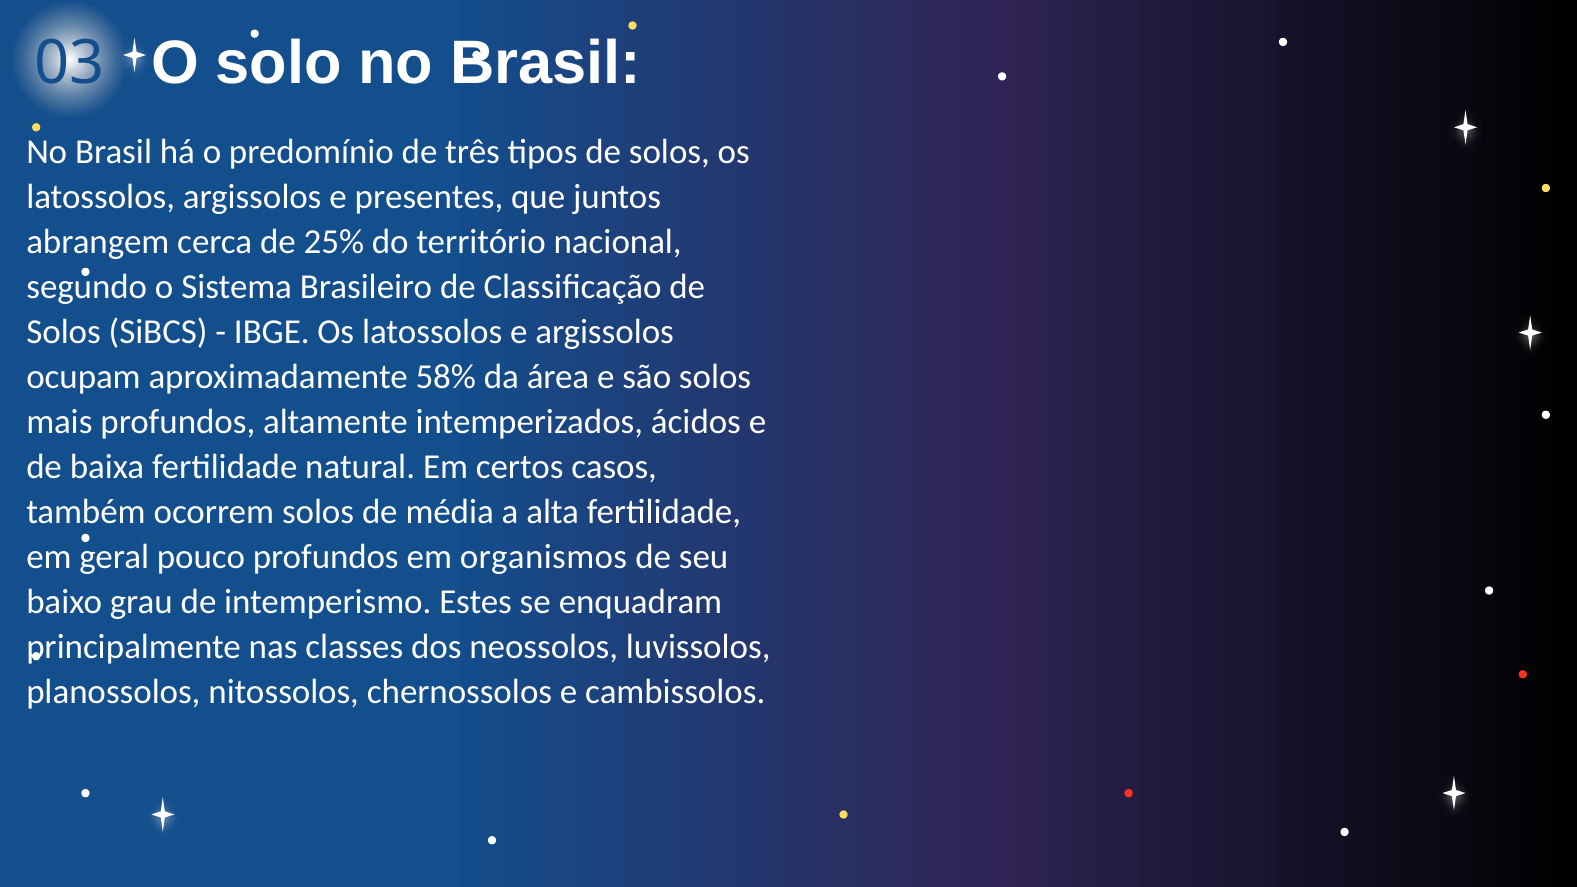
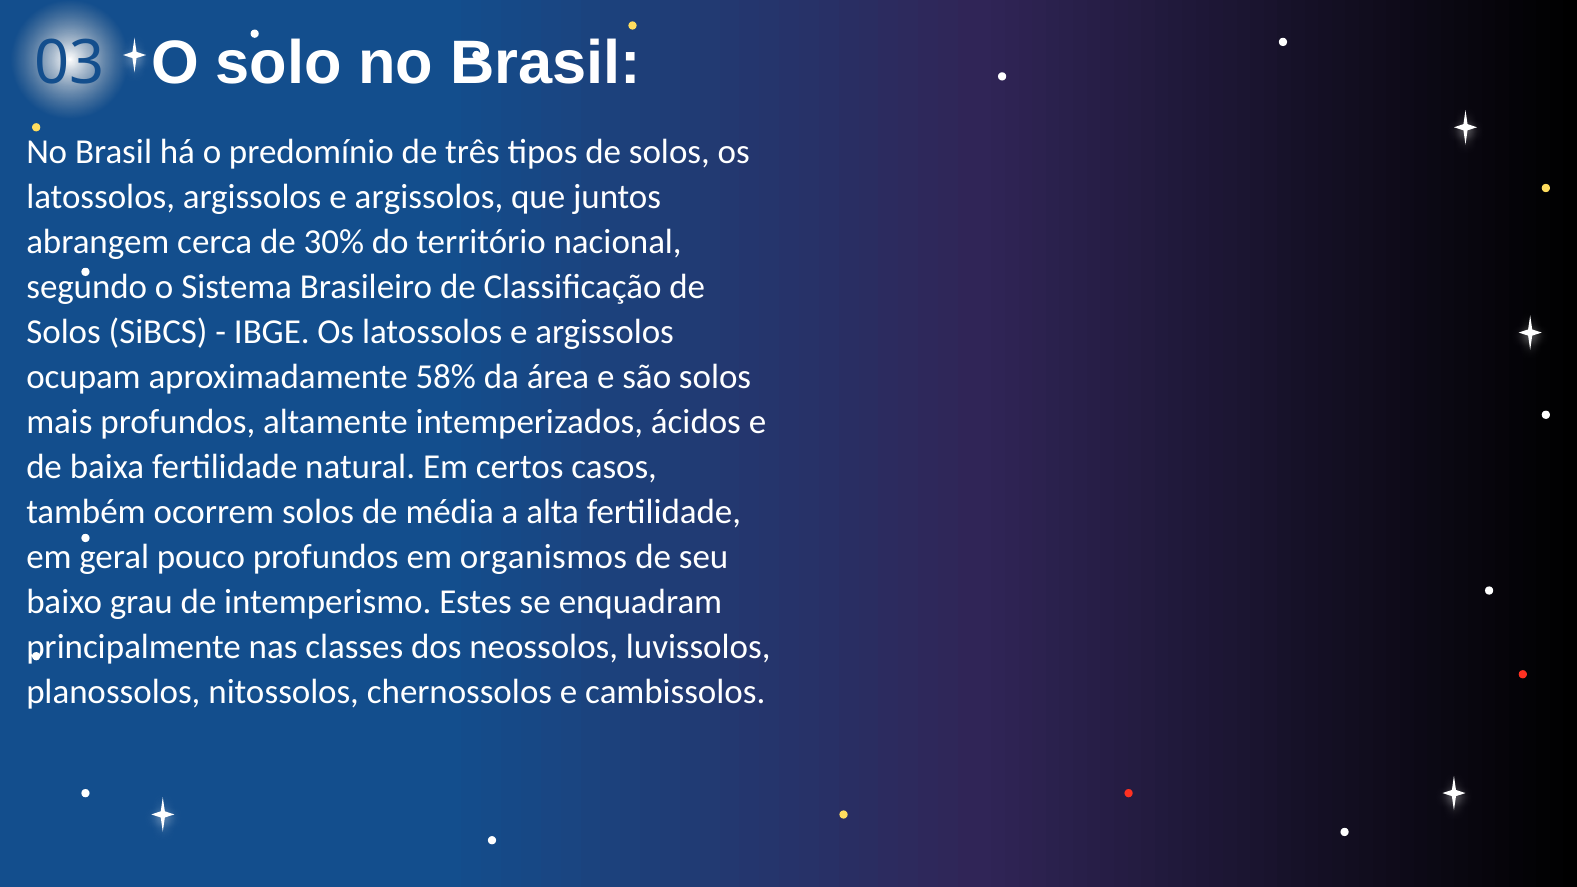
argissolos e presentes: presentes -> argissolos (429, 197)
25%: 25% -> 30% (334, 242)
